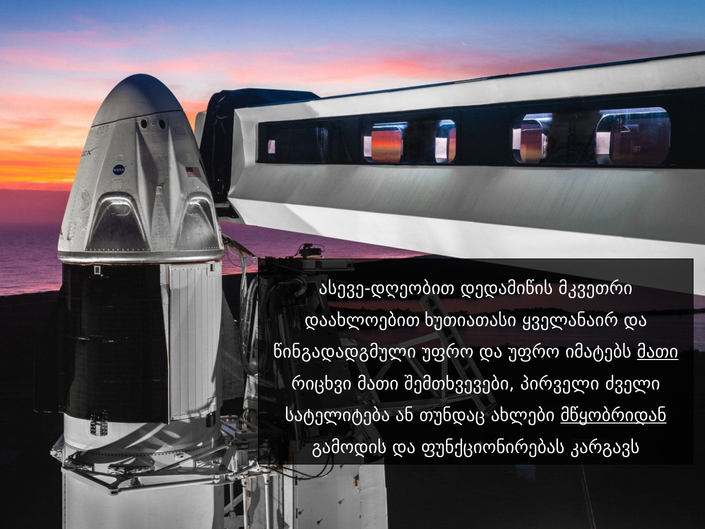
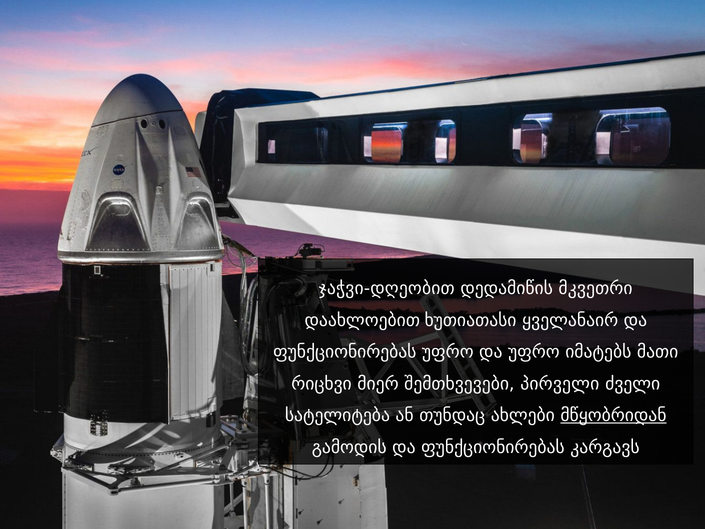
ასევე-დღეობით: ასევე-დღეობით -> ჯაჭვი-დღეობით (387, 288)
წინგადადგმული: წინგადადგმული -> ფუნქციონირებას (345, 352)
მათი underline: present -> none (658, 352)
რიცხვი მათი: მათი -> მიერ (378, 384)
